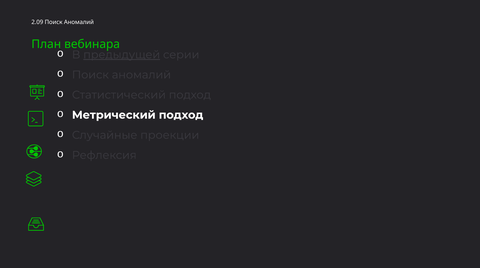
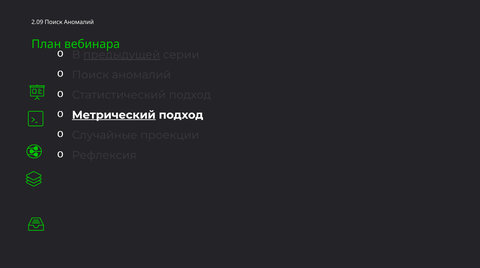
Метрический underline: none -> present (114, 115)
